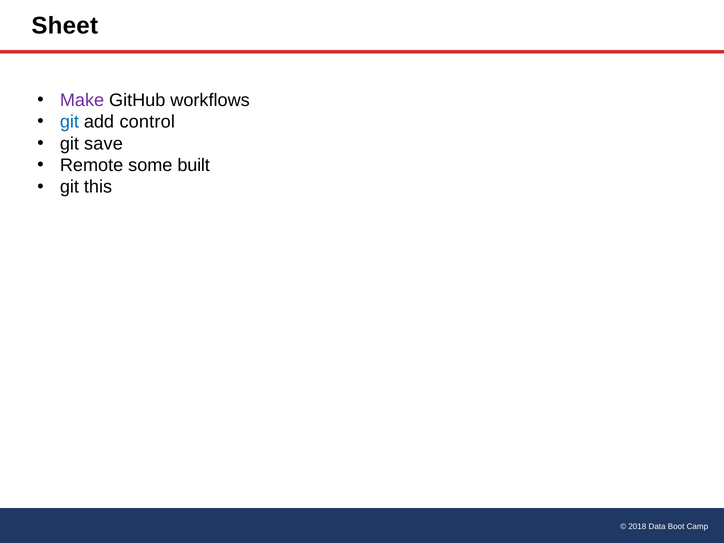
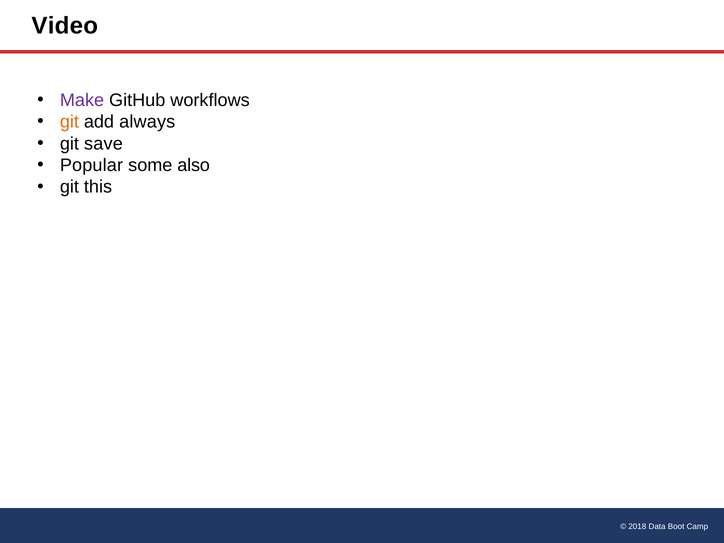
Sheet: Sheet -> Video (65, 26)
git colour: blue -> orange (69, 122)
control: control -> always (147, 122)
Remote: Remote -> Popular (91, 165)
built: built -> also (194, 165)
